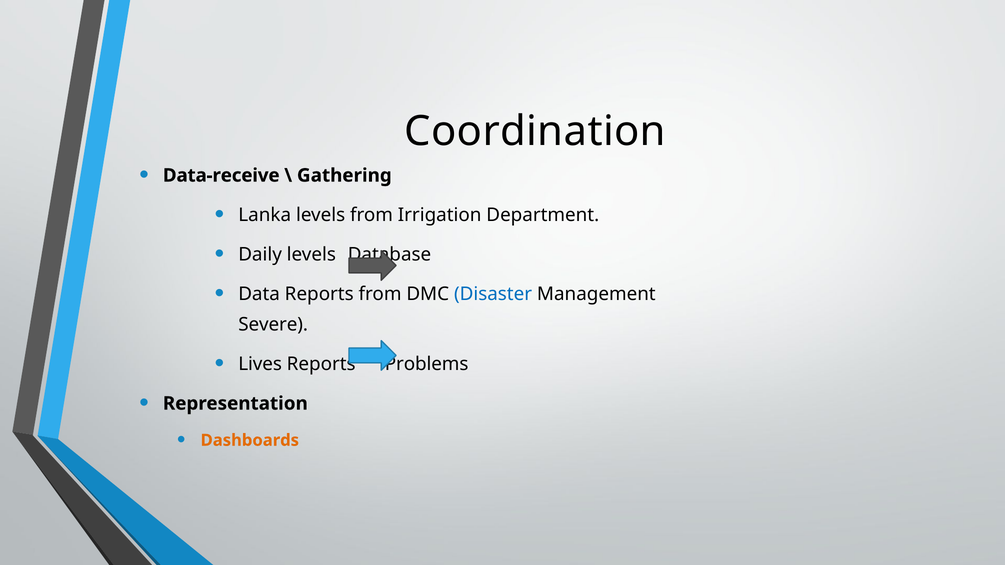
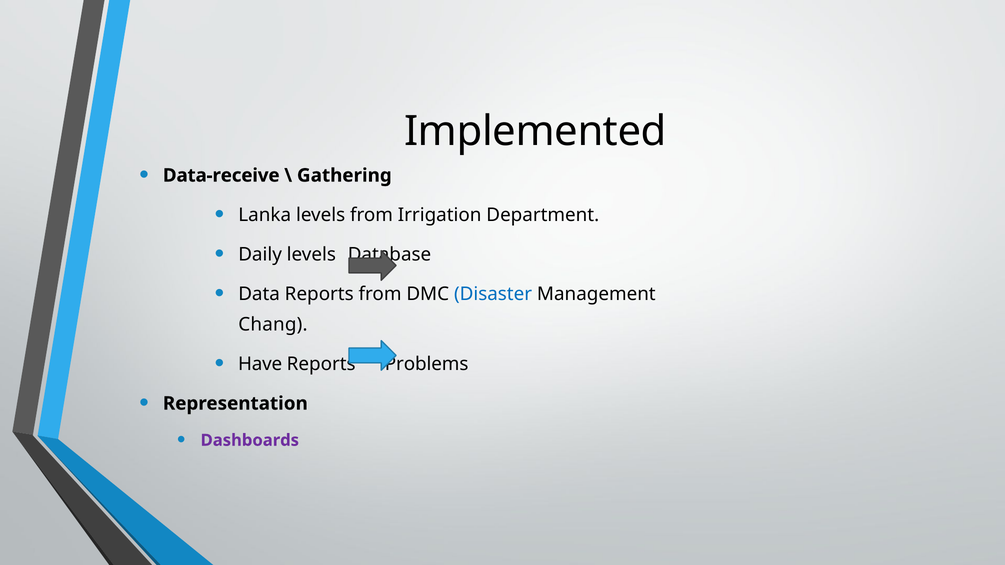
Coordination: Coordination -> Implemented (535, 132)
Severe: Severe -> Chang (273, 325)
Lives: Lives -> Have (260, 364)
Dashboards colour: orange -> purple (250, 441)
